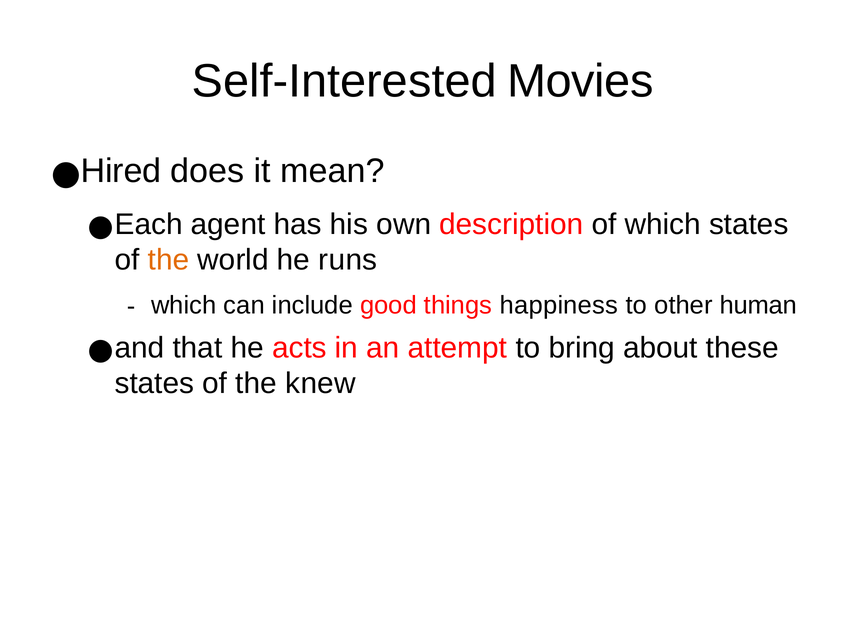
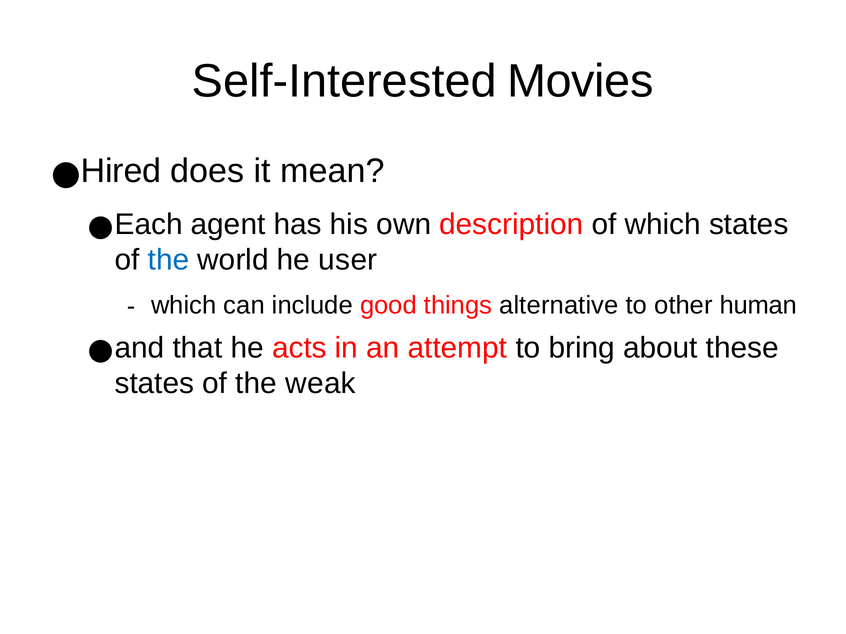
the colour: orange -> blue (169, 260)
runs: runs -> user (348, 260)
happiness: happiness -> alternative (559, 305)
knew: knew -> weak (321, 384)
